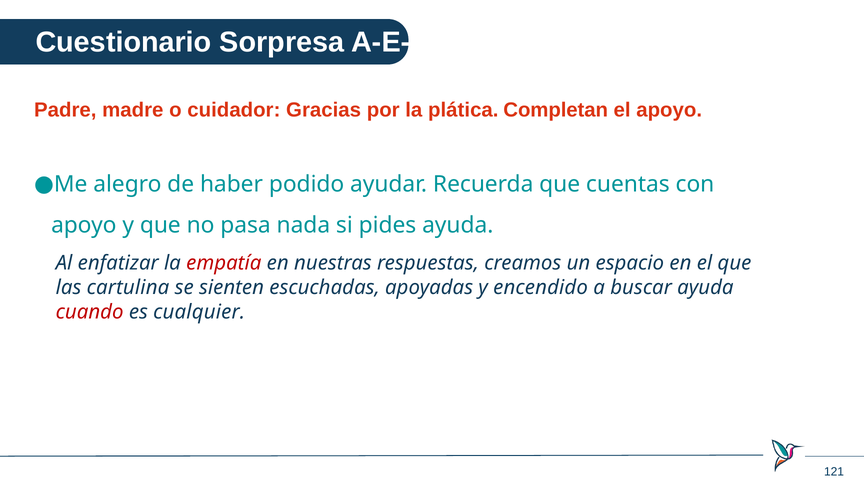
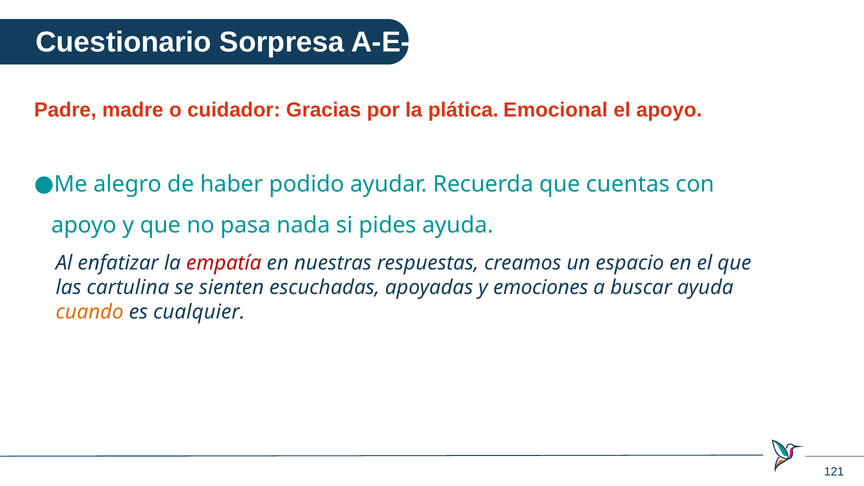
Completan: Completan -> Emocional (556, 110)
encendido: encendido -> emociones (541, 287)
cuando colour: red -> orange (90, 312)
